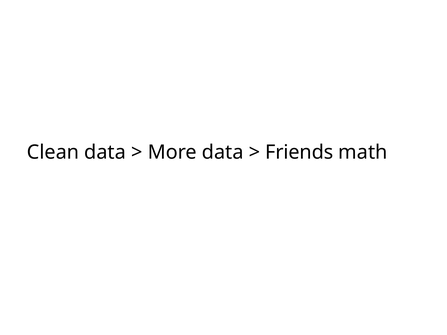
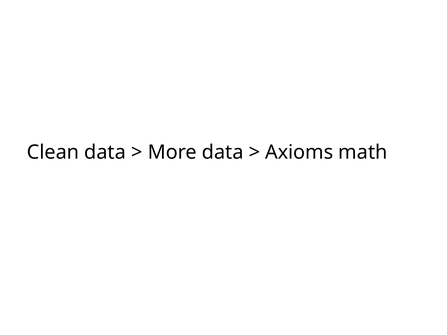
Friends: Friends -> Axioms (299, 153)
